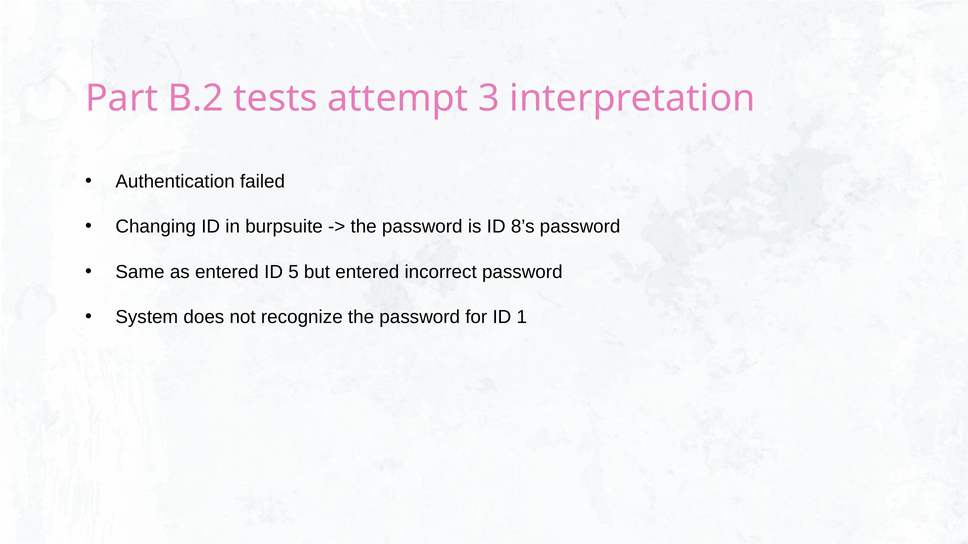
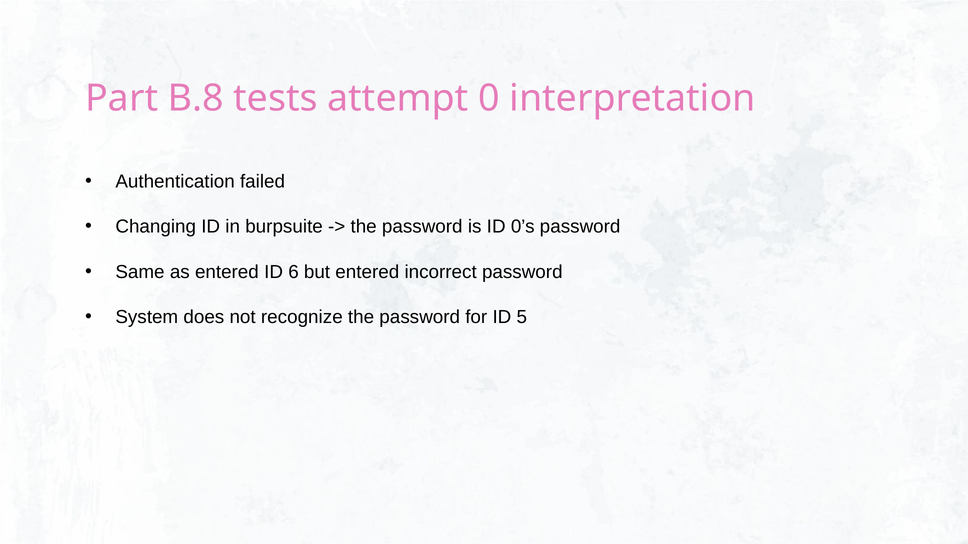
B.2: B.2 -> B.8 (196, 98)
3: 3 -> 0 (489, 98)
8’s: 8’s -> 0’s (523, 227)
5: 5 -> 6 (294, 272)
1: 1 -> 5 (522, 317)
